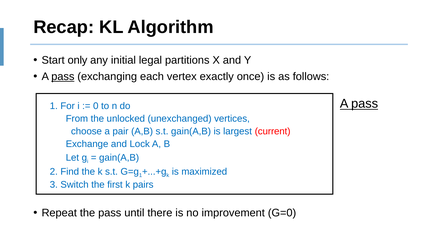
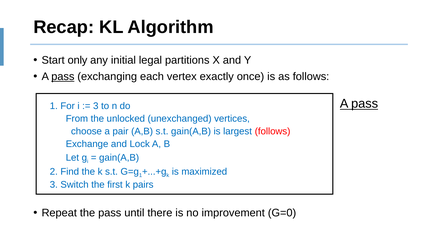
0: 0 -> 3 (96, 106)
largest current: current -> follows (273, 132)
